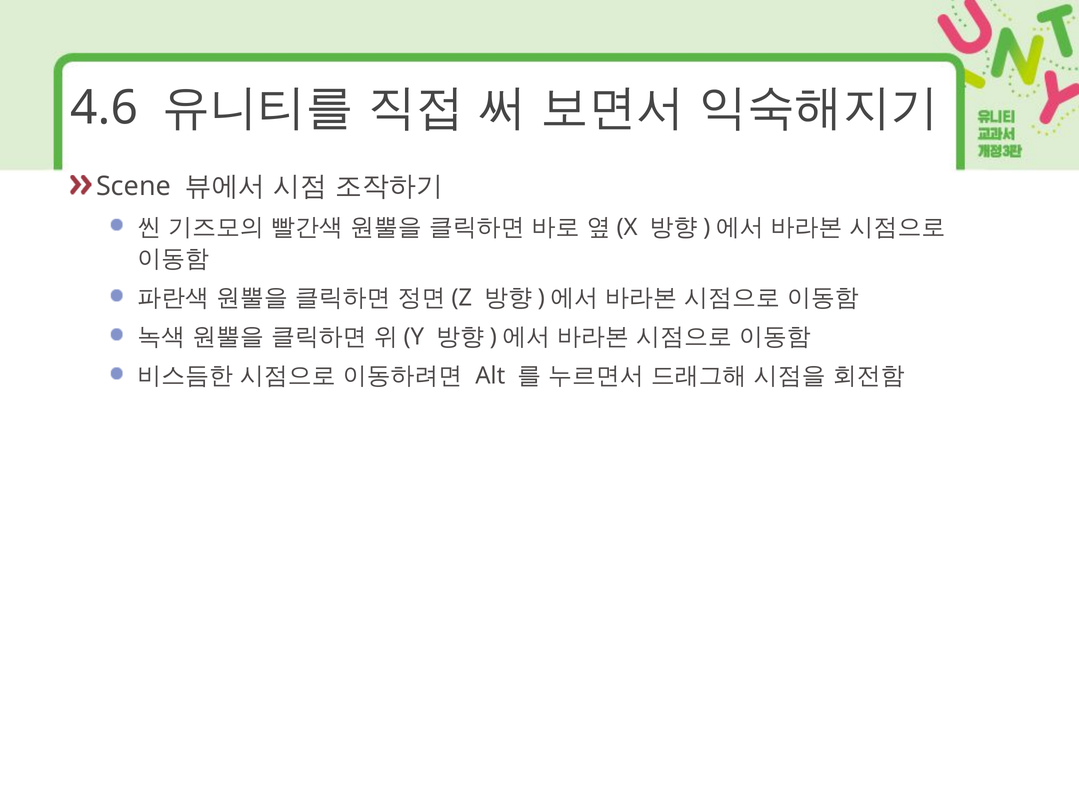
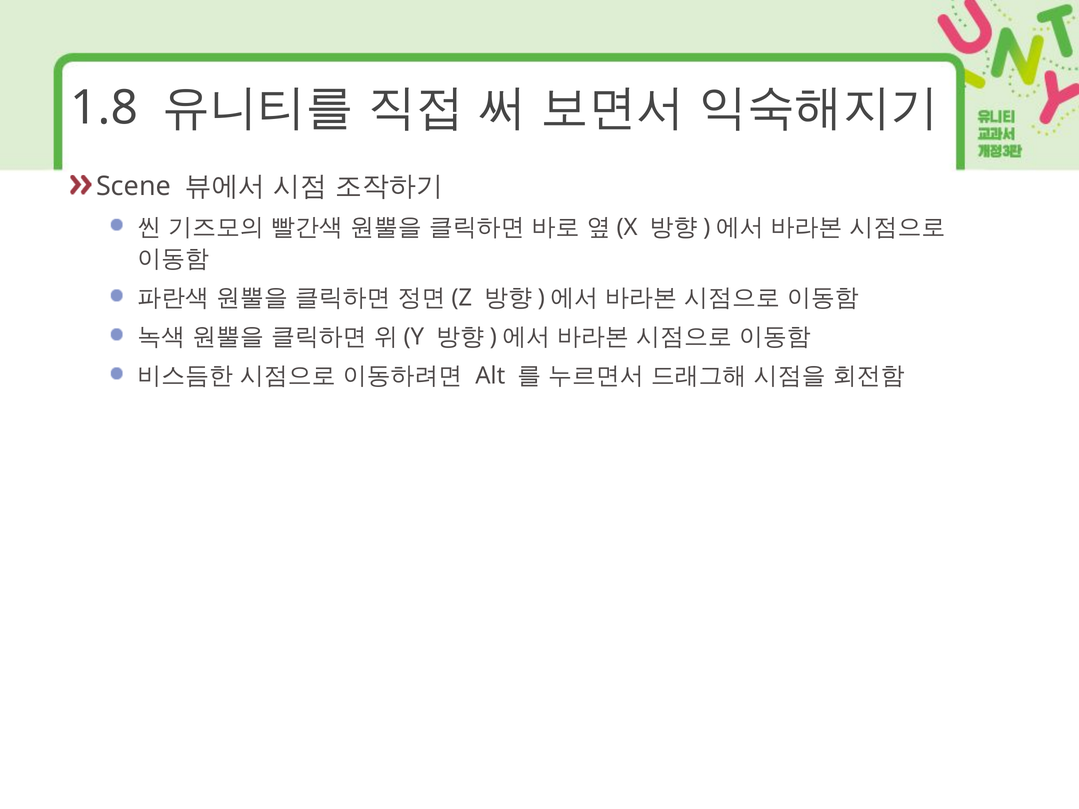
4.6: 4.6 -> 1.8 (104, 108)
